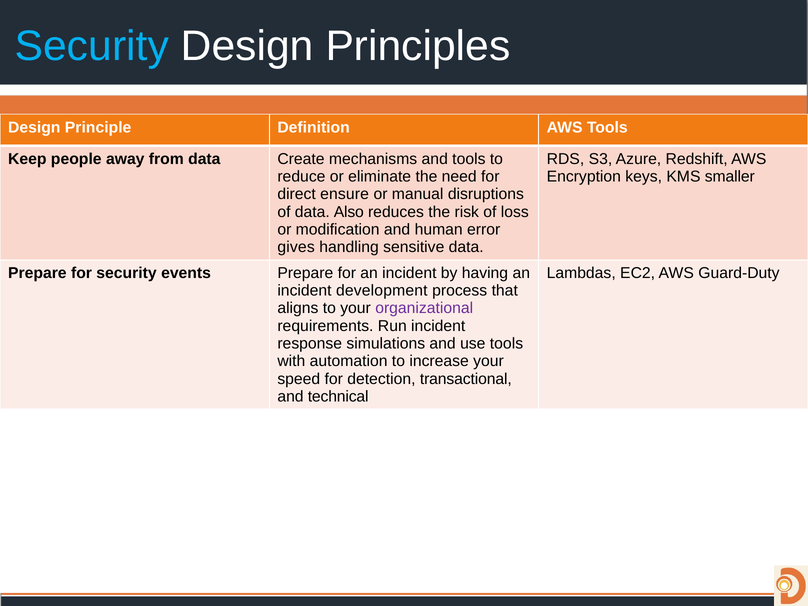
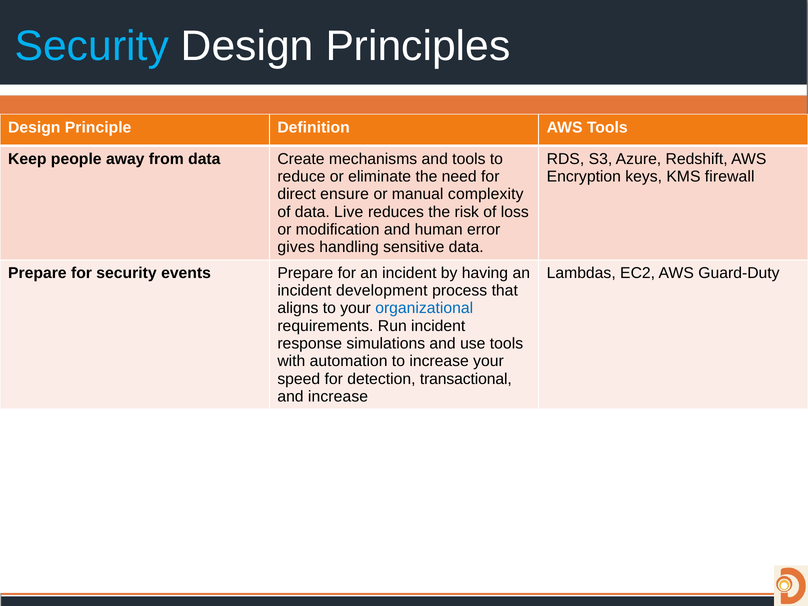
smaller: smaller -> firewall (730, 177)
disruptions: disruptions -> complexity (486, 194)
Also: Also -> Live (349, 212)
organizational colour: purple -> blue (424, 308)
and technical: technical -> increase (338, 397)
